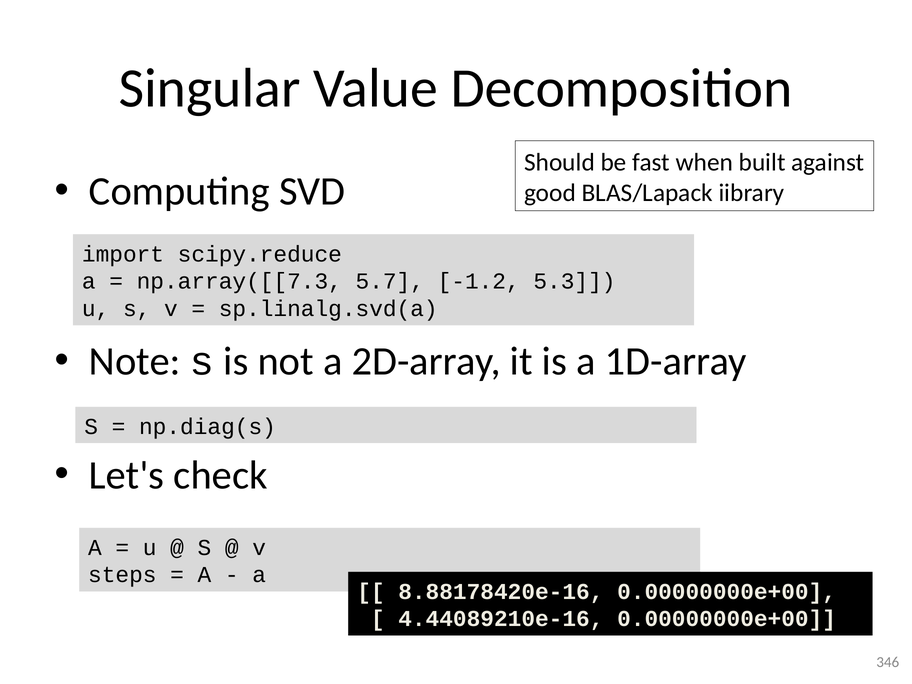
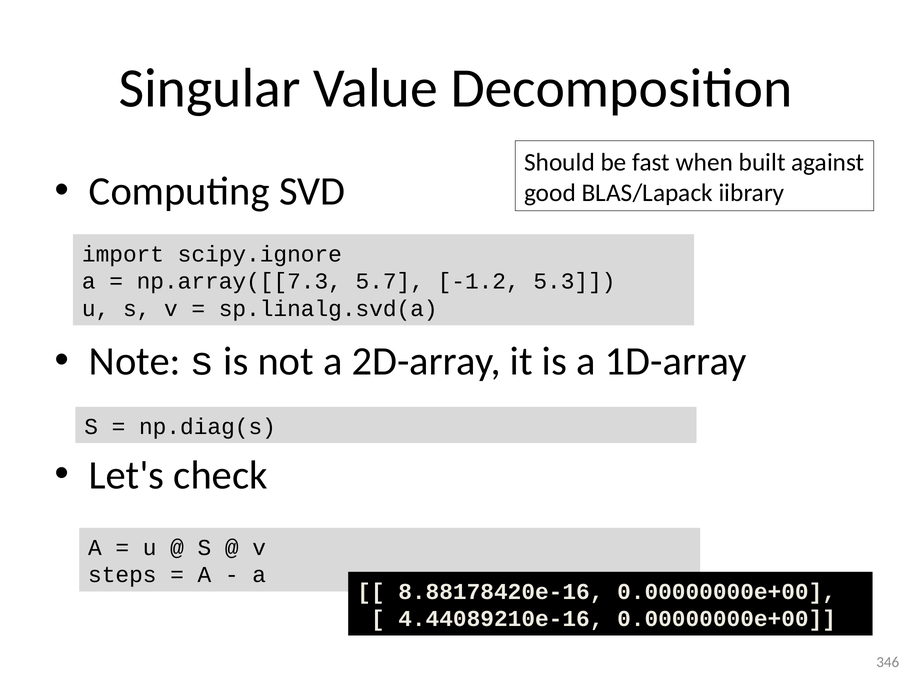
scipy.reduce: scipy.reduce -> scipy.ignore (260, 254)
